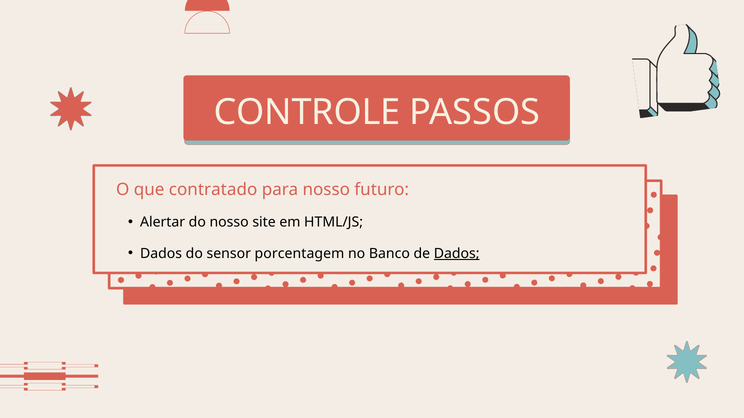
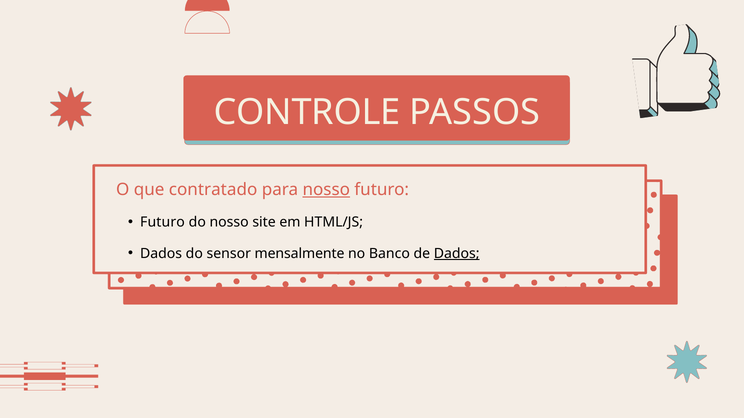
nosso underline: none -> present (326, 190)
Alertar: Alertar -> Futuro (162, 223)
porcentagem: porcentagem -> mensalmente (300, 254)
